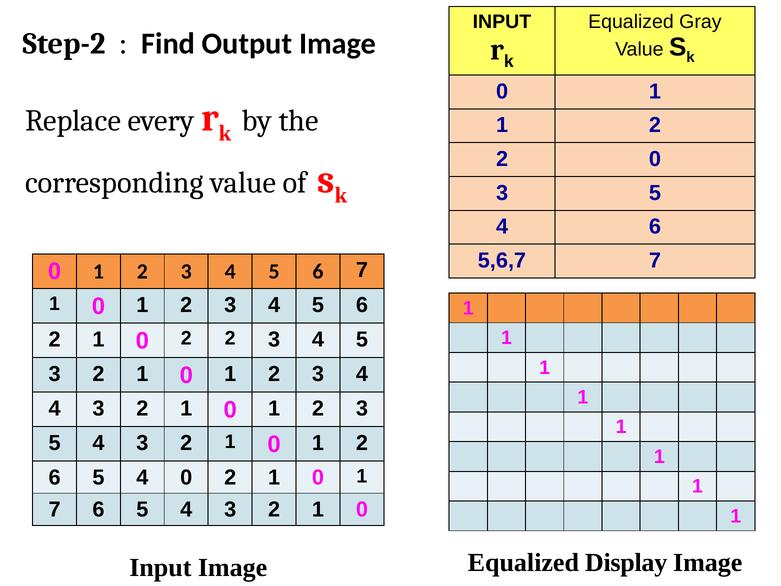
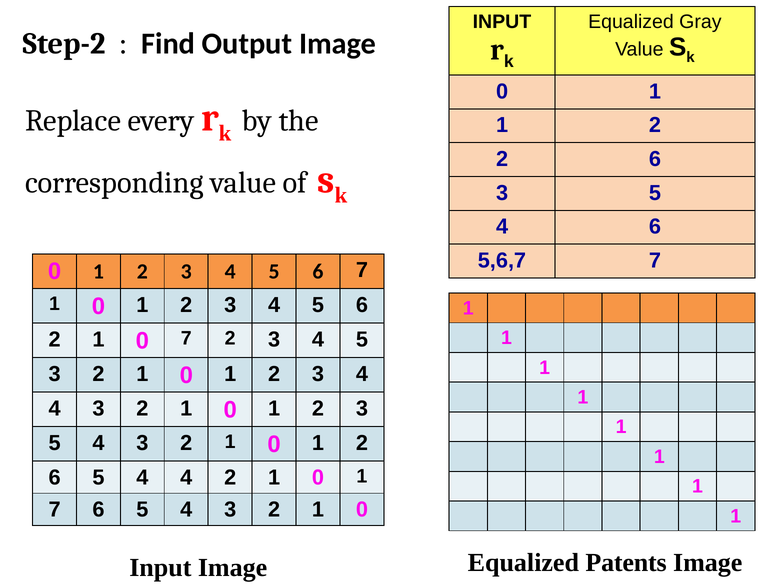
0: 0 -> 6 (655, 159)
1 0 2: 2 -> 7 (186, 338)
5 4 0: 0 -> 4 (186, 477)
Display: Display -> Patents (626, 562)
